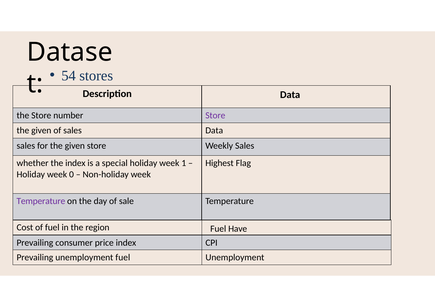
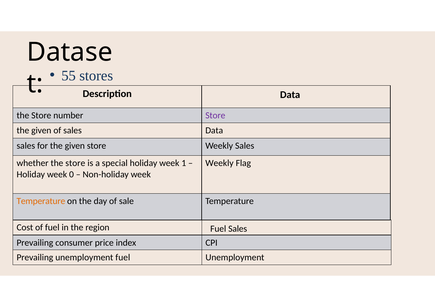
54: 54 -> 55 (69, 76)
whether the index: index -> store (75, 163)
Highest: Highest -> Weekly (219, 163)
Temperature colour: purple -> orange (41, 201)
Fuel Have: Have -> Sales (238, 229)
